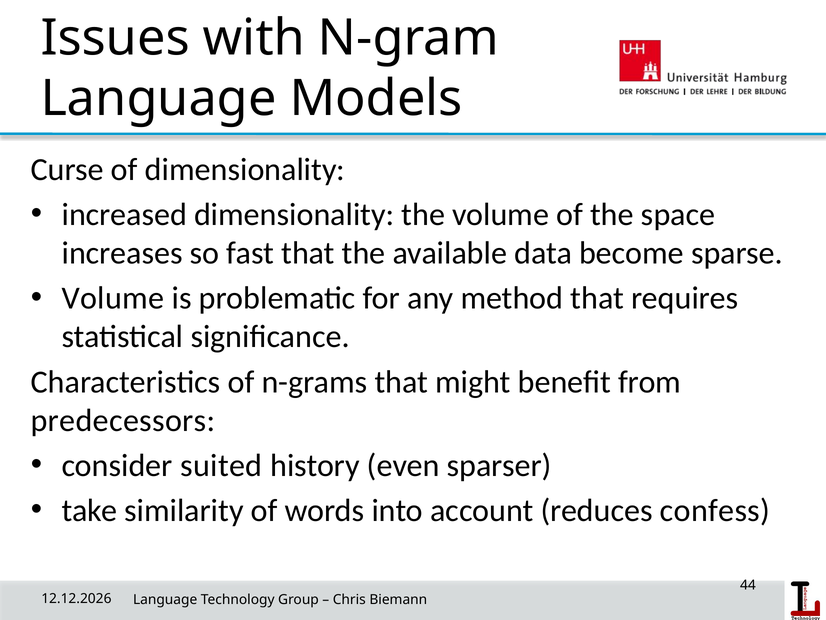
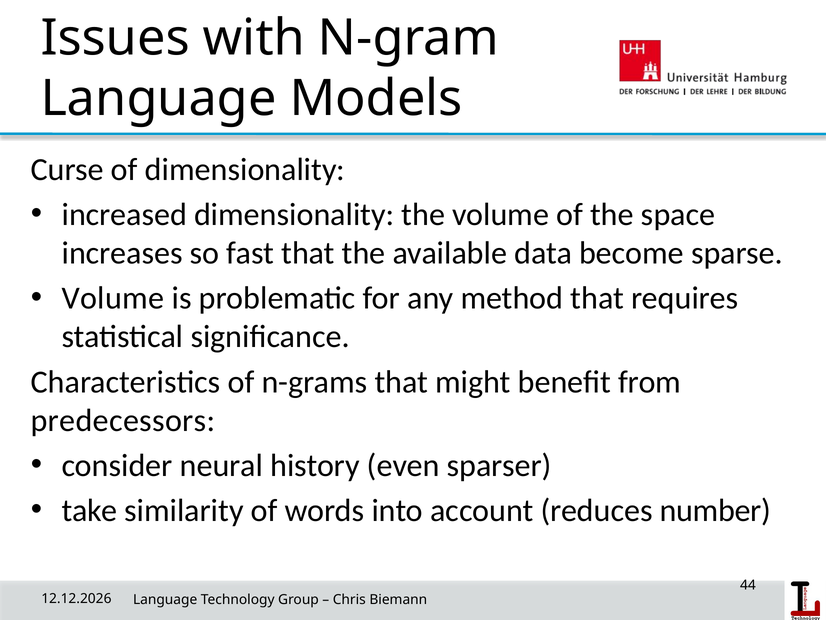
suited: suited -> neural (221, 465)
confess: confess -> number (715, 510)
